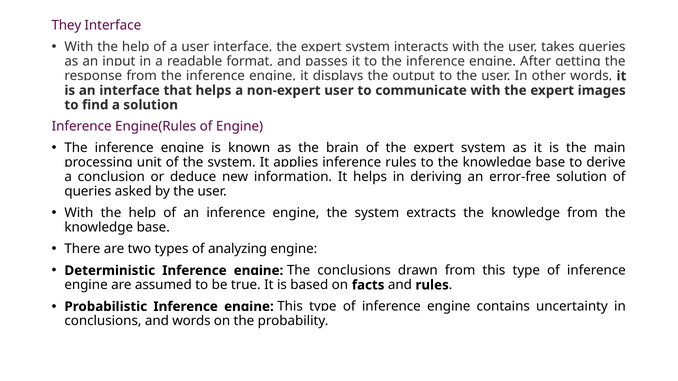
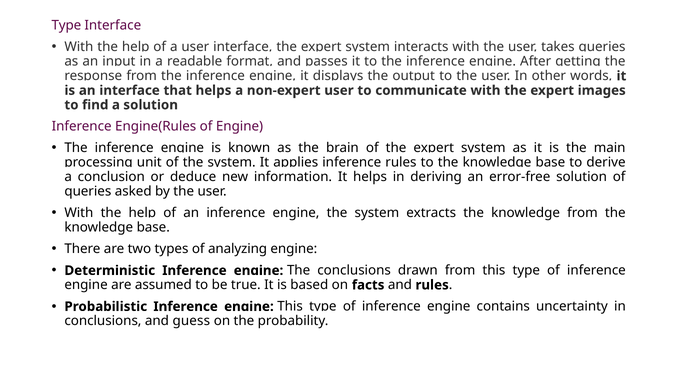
They: They -> Type (66, 25)
and words: words -> guess (191, 321)
